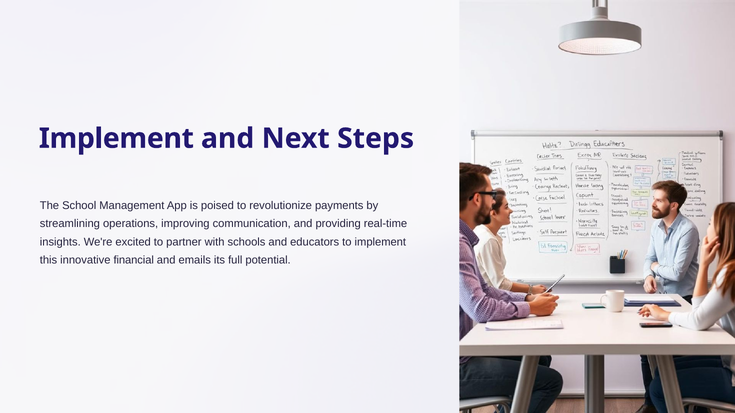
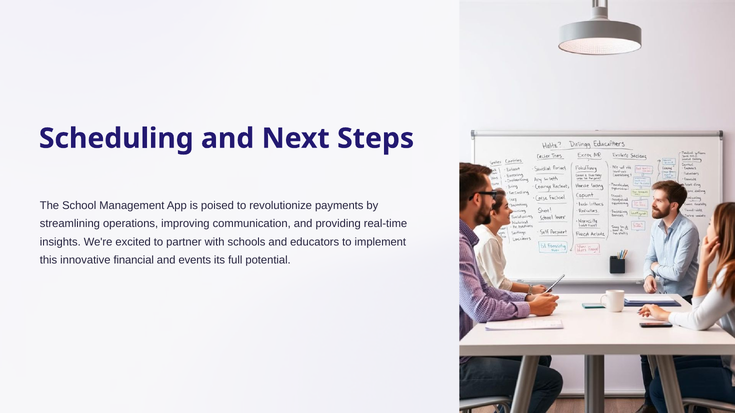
Implement: Implement -> Scheduling (116, 139)
emails: emails -> events (195, 260)
